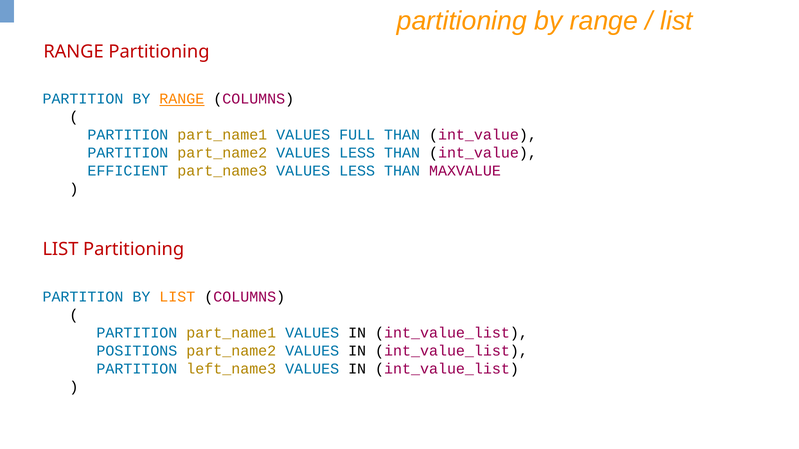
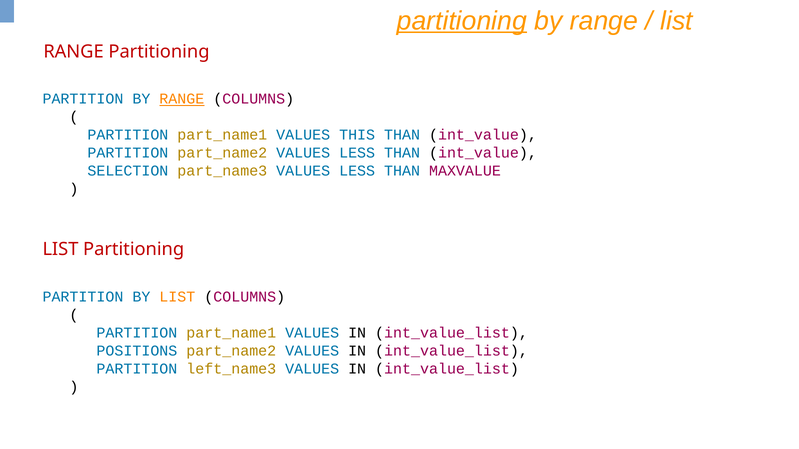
partitioning underline: none -> present (462, 21)
FULL: FULL -> THIS (357, 135)
EFFICIENT: EFFICIENT -> SELECTION (128, 171)
